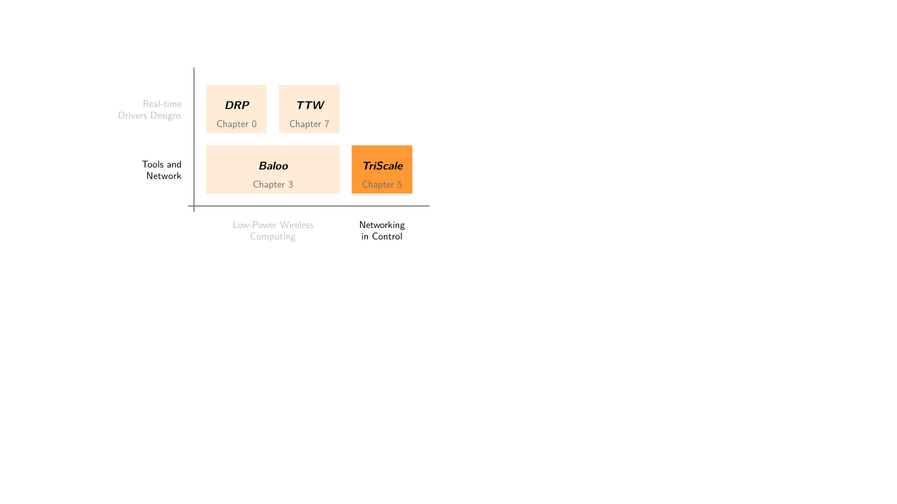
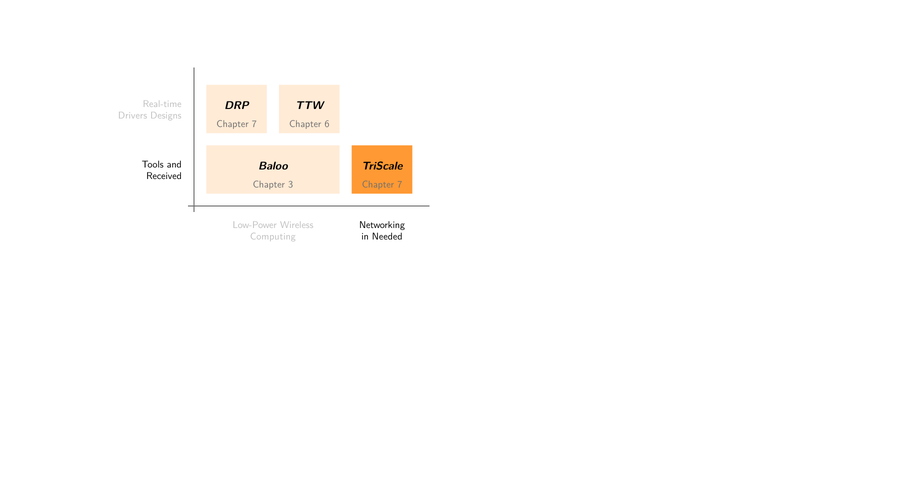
0: 0 -> 7 (254, 124)
7: 7 -> 6 (327, 124)
Network: Network -> Received (164, 176)
5: 5 -> 7 (400, 185)
Control: Control -> Needed (387, 237)
